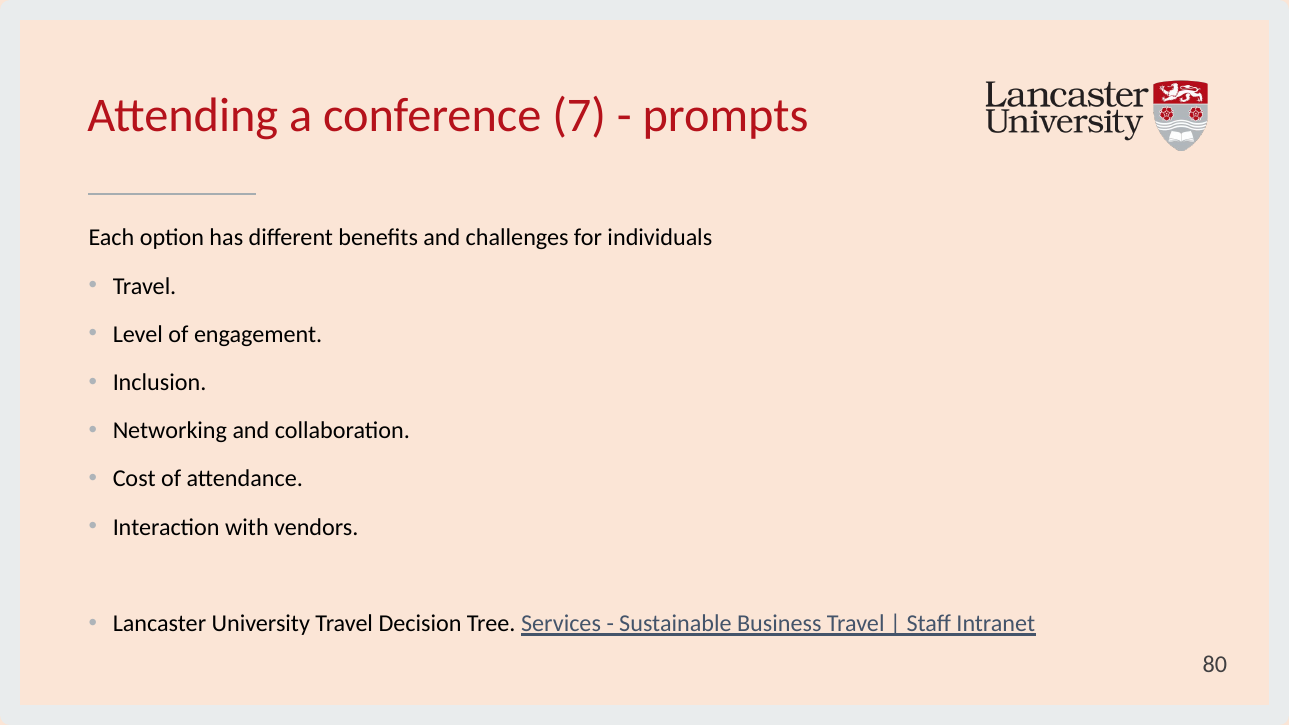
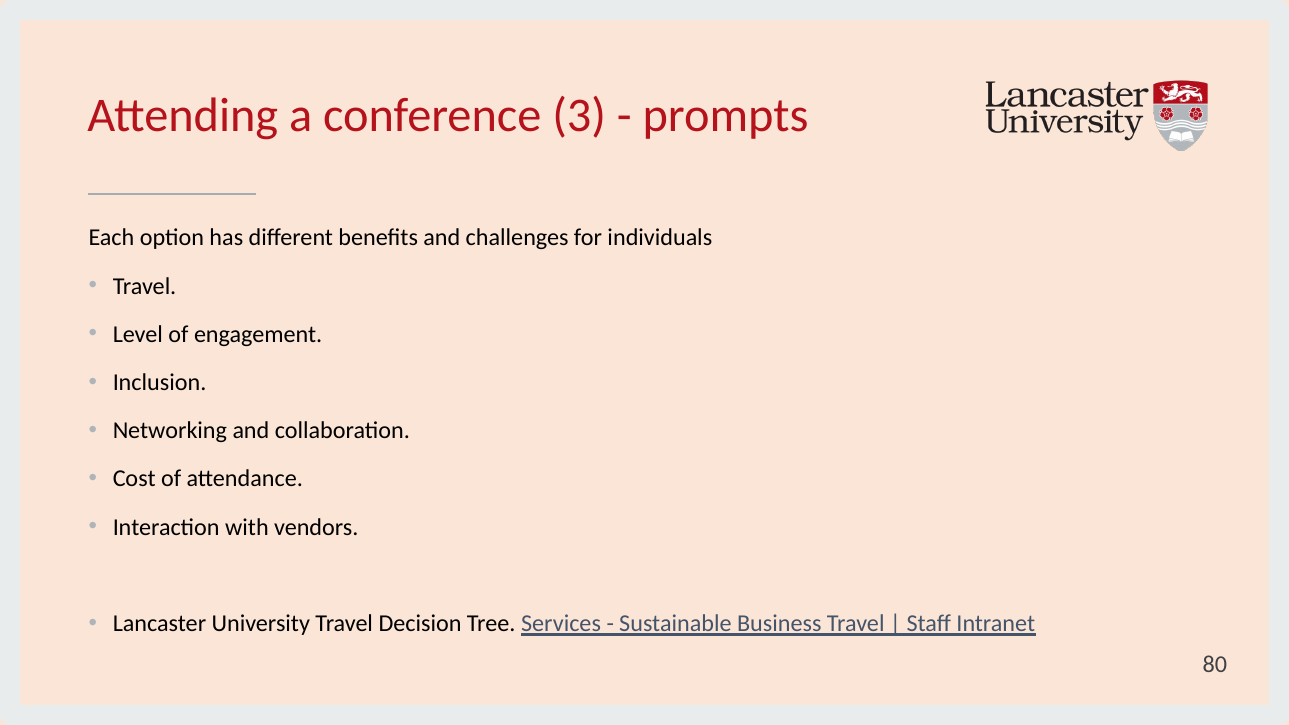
7: 7 -> 3 (579, 115)
